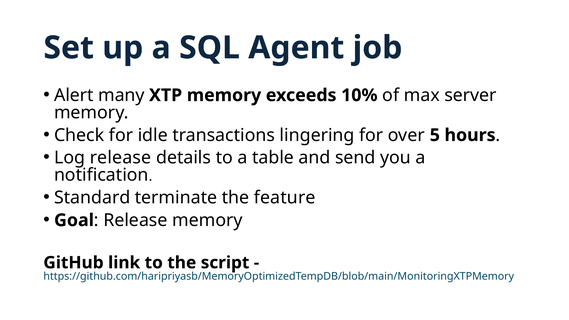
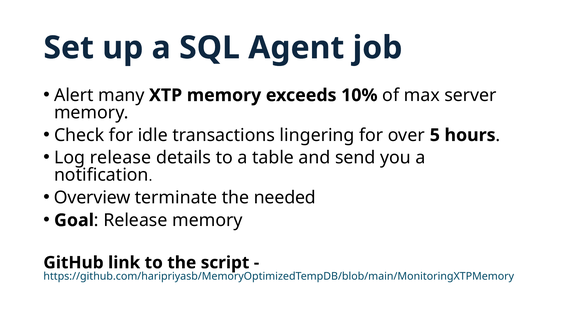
Standard: Standard -> Overview (92, 198)
feature: feature -> needed (285, 198)
